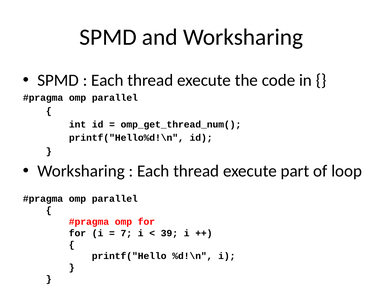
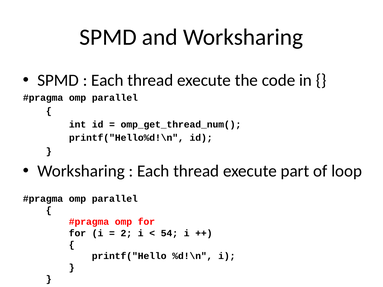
7: 7 -> 2 (126, 233)
39: 39 -> 54 (169, 233)
